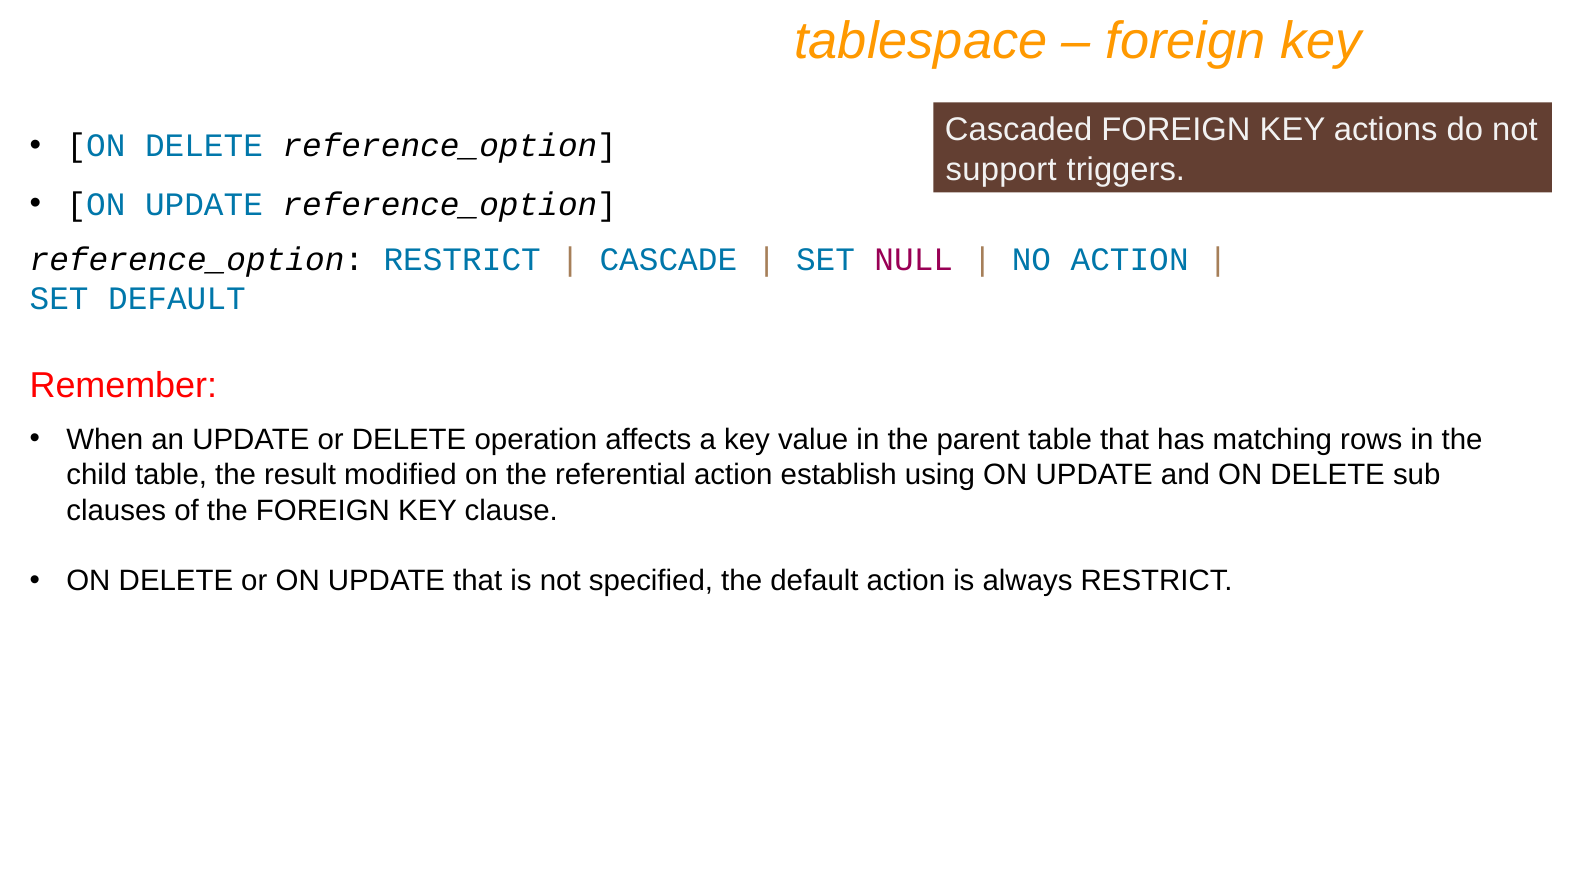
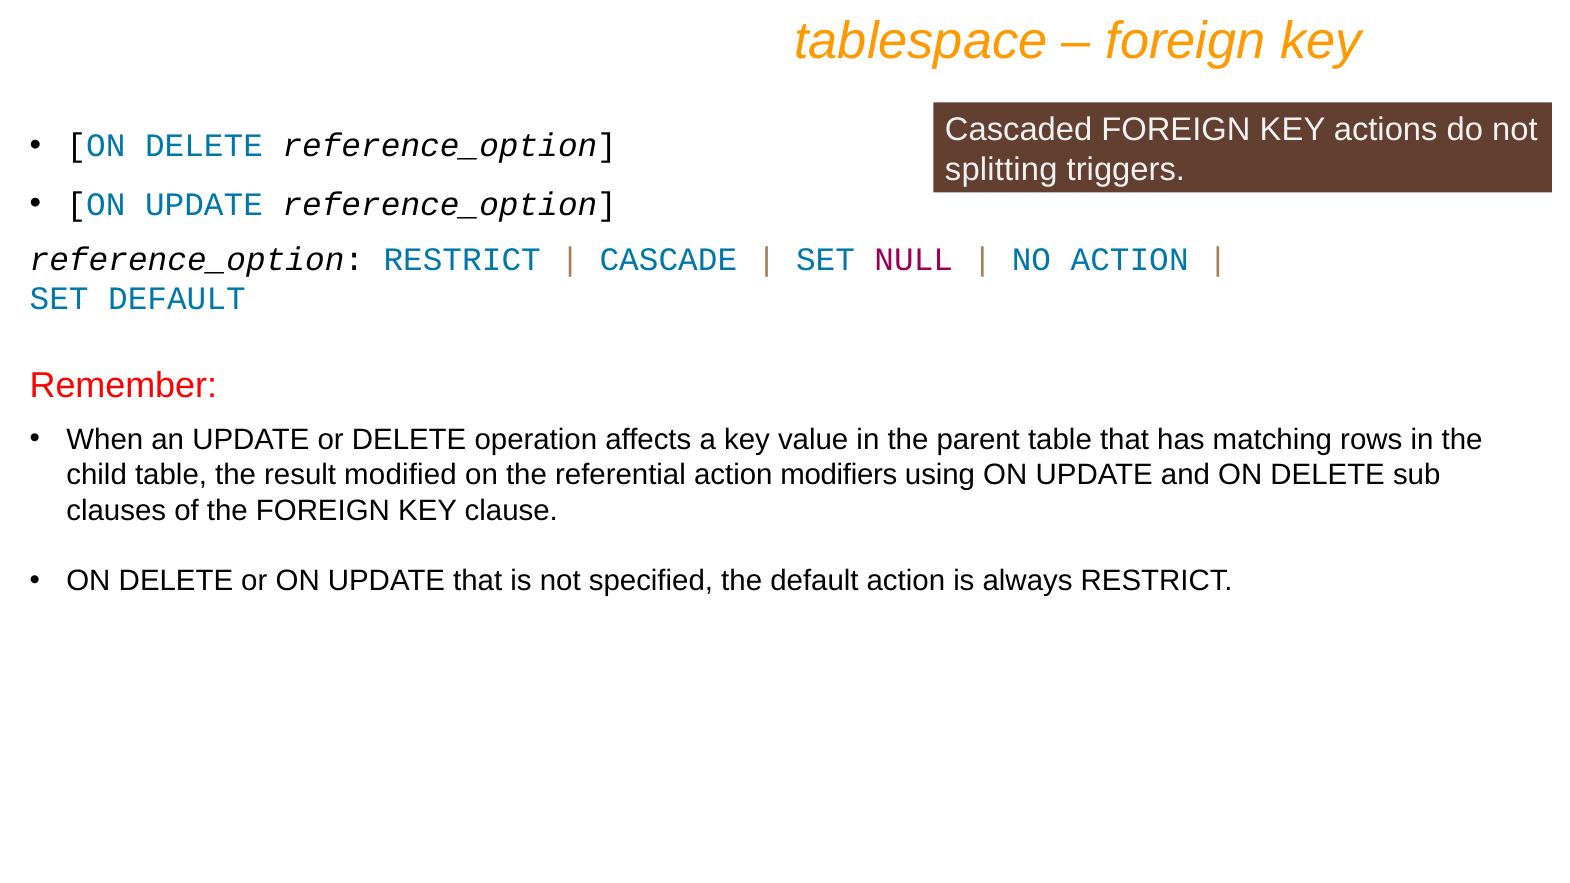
support: support -> splitting (1001, 169)
establish: establish -> modifiers (839, 475)
